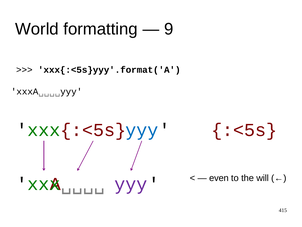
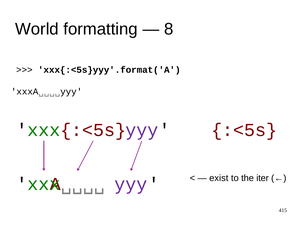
9: 9 -> 8 (169, 29)
yyy colour: blue -> purple (142, 130)
even: even -> exist (219, 178)
will: will -> iter (263, 178)
